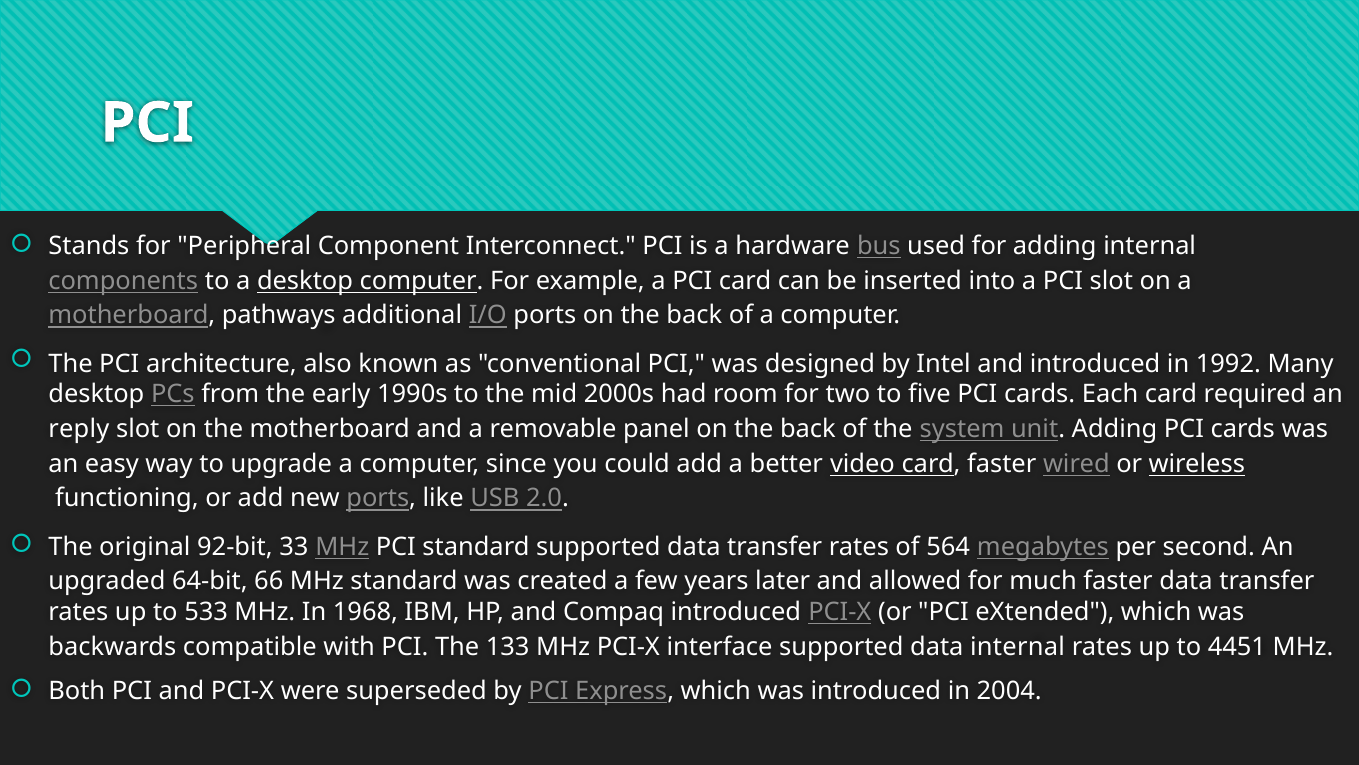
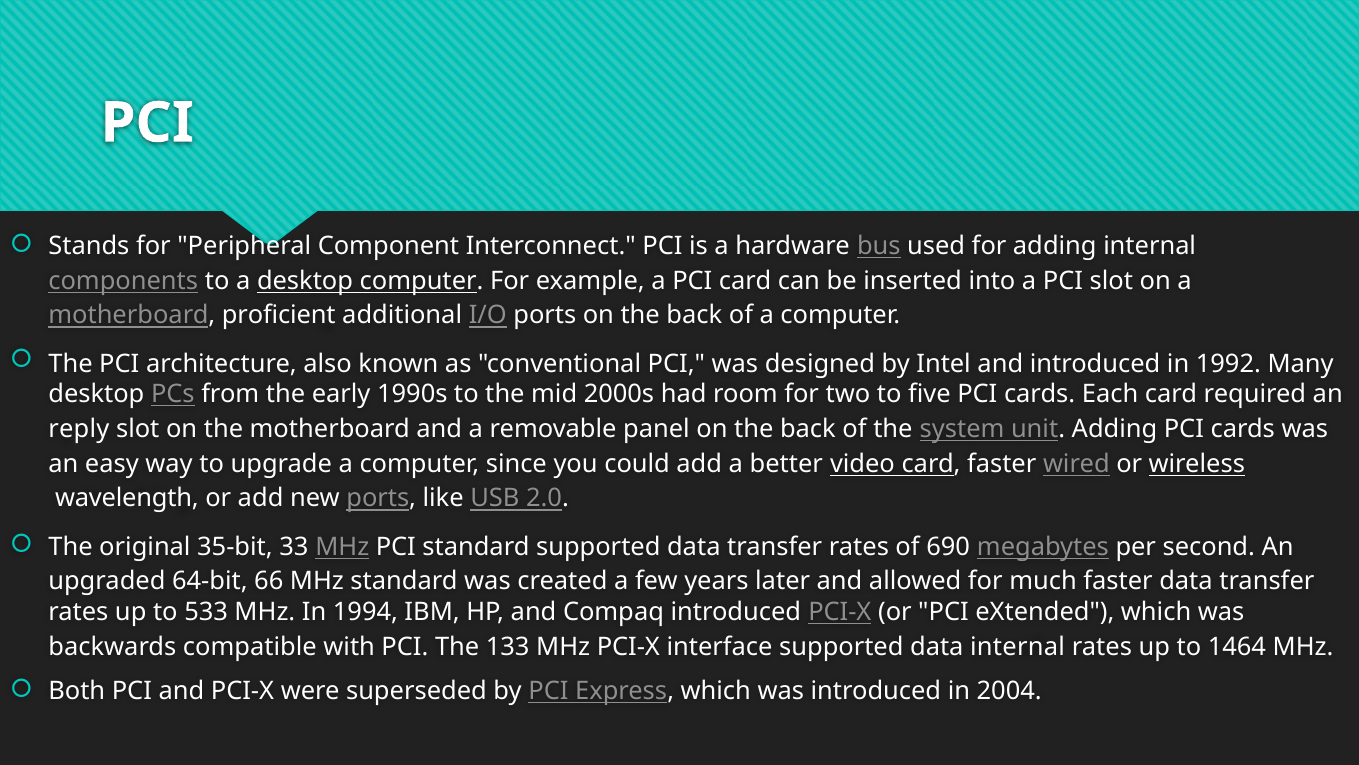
pathways: pathways -> proficient (279, 315)
functioning: functioning -> wavelength (127, 498)
92-bit: 92-bit -> 35-bit (235, 546)
564: 564 -> 690 (948, 546)
1968: 1968 -> 1994 (365, 612)
4451: 4451 -> 1464 (1237, 646)
